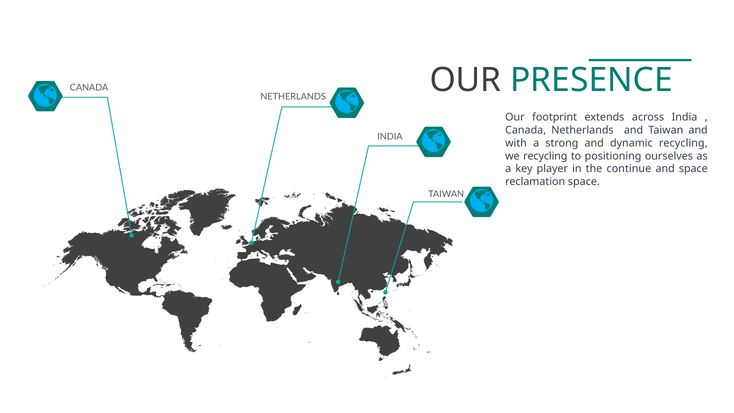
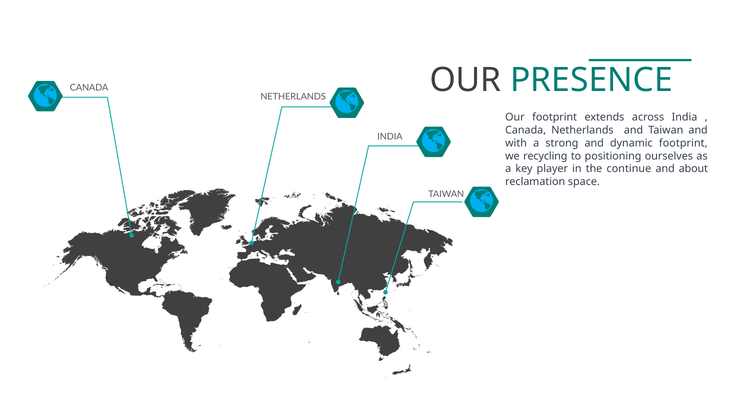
dynamic recycling: recycling -> footprint (683, 143)
and space: space -> about (693, 169)
